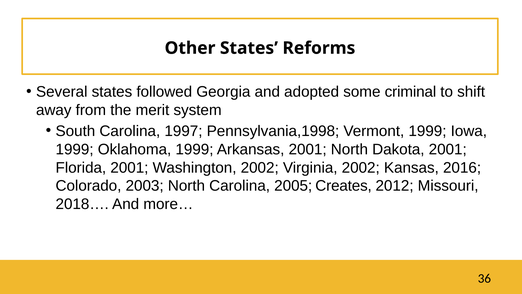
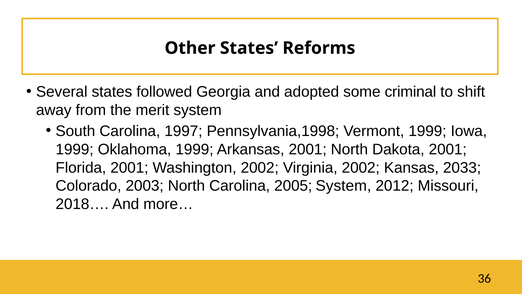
2016: 2016 -> 2033 (462, 167)
2005 Creates: Creates -> System (343, 186)
